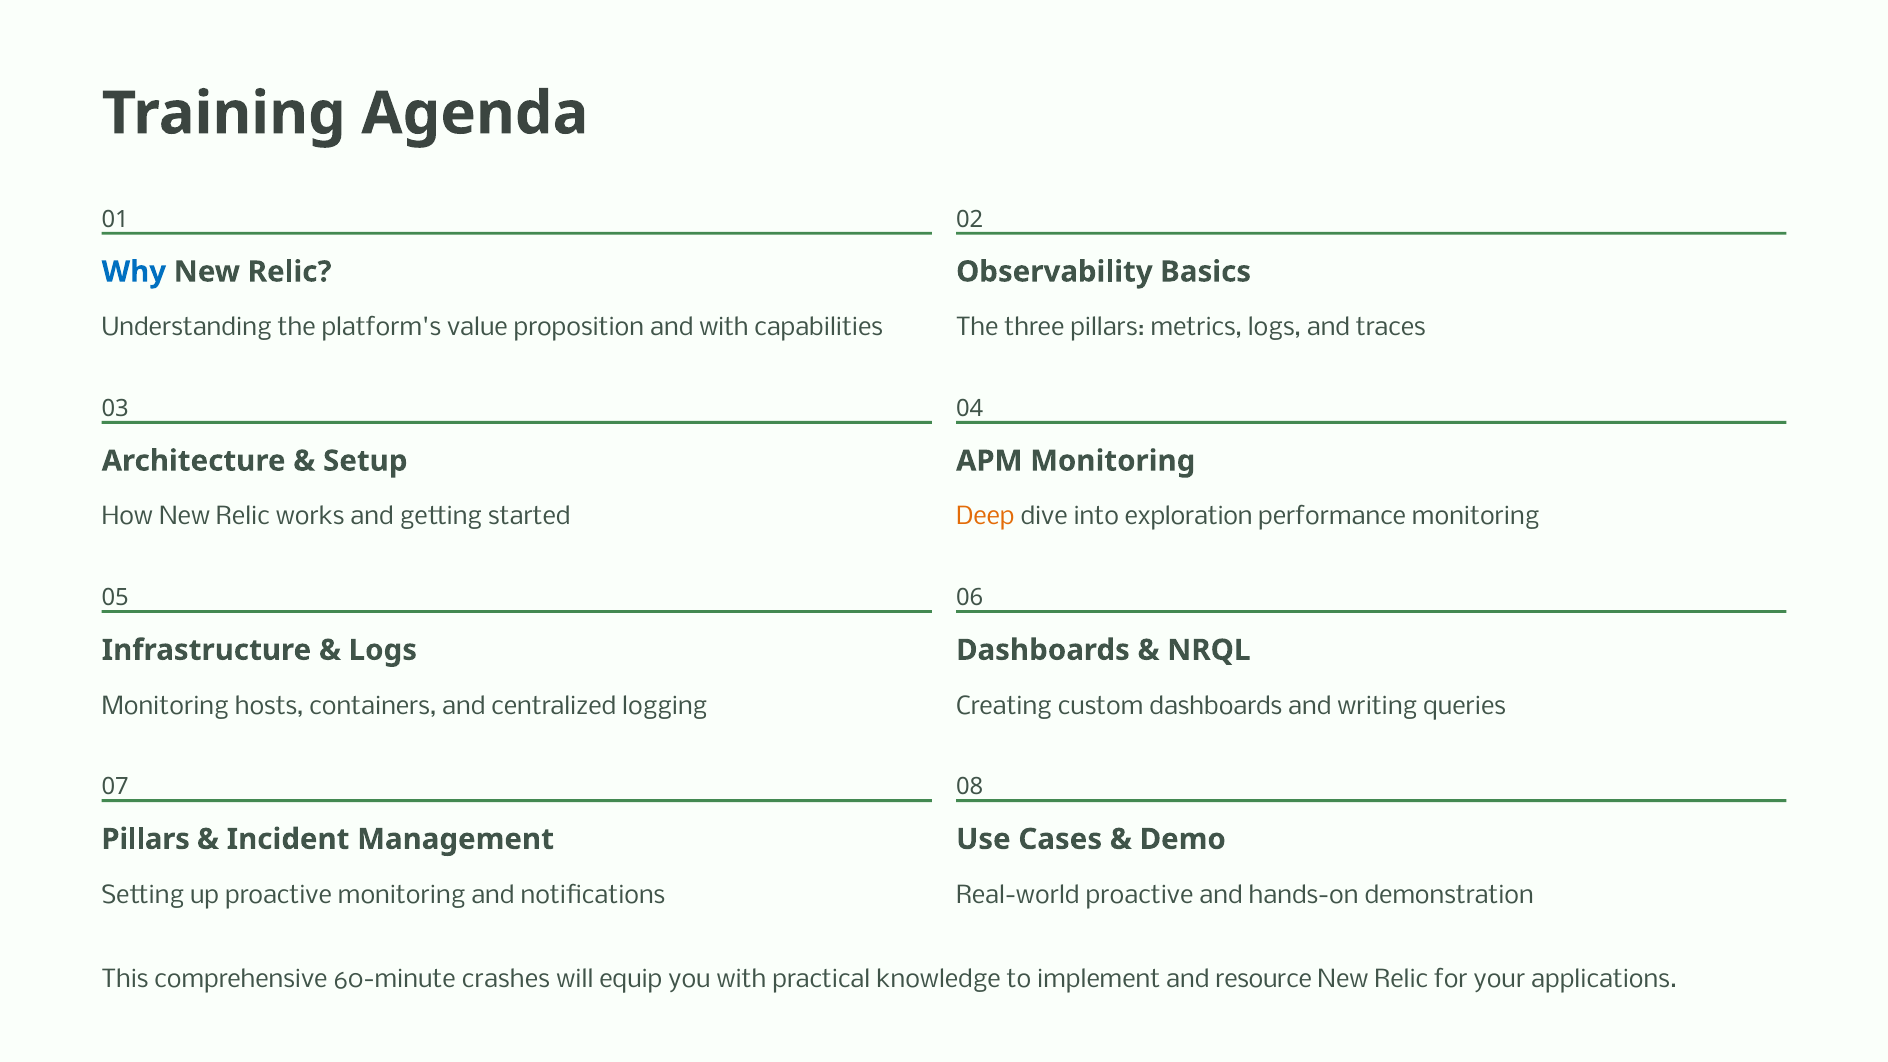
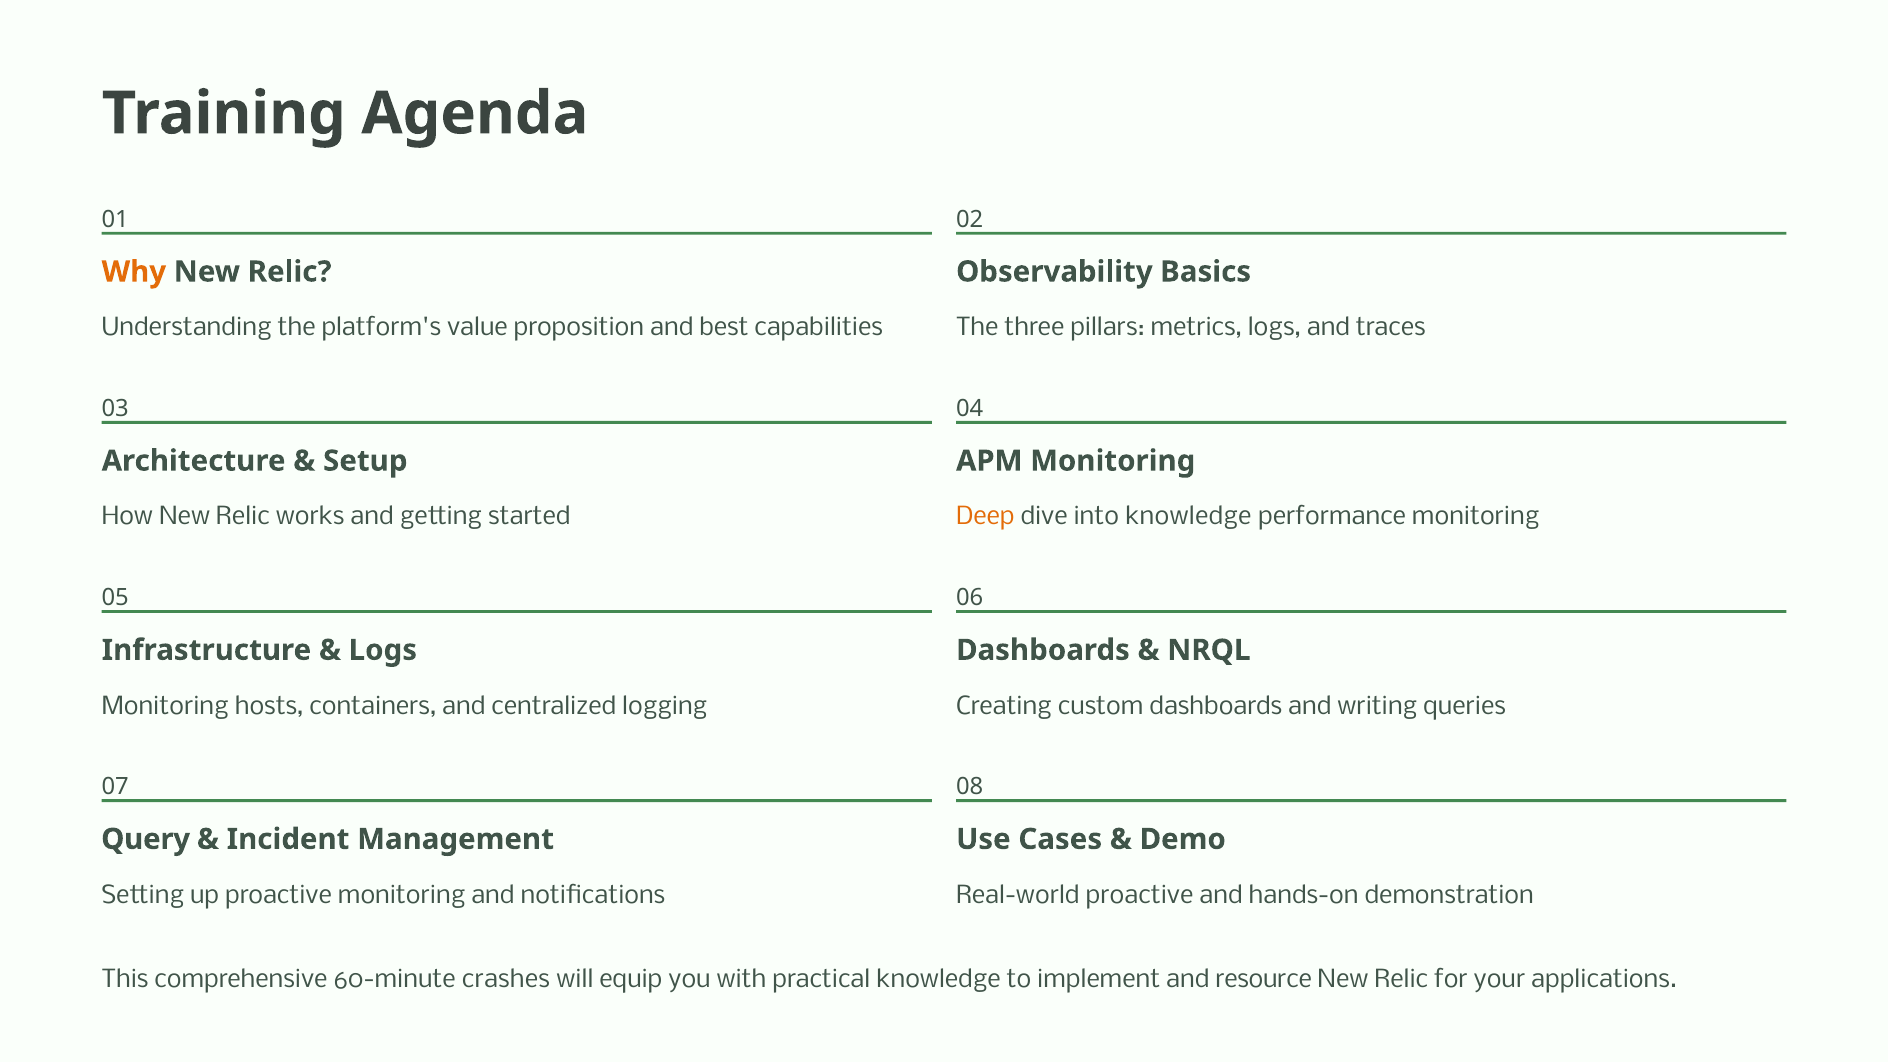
Why colour: blue -> orange (134, 272)
and with: with -> best (724, 328)
into exploration: exploration -> knowledge (1188, 517)
Pillars: Pillars -> Query (146, 839)
